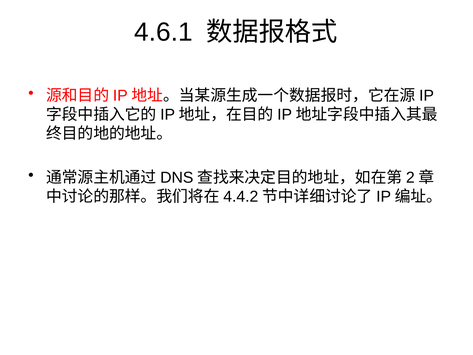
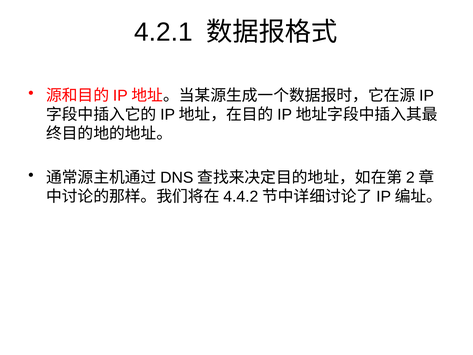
4.6.1: 4.6.1 -> 4.2.1 (163, 32)
